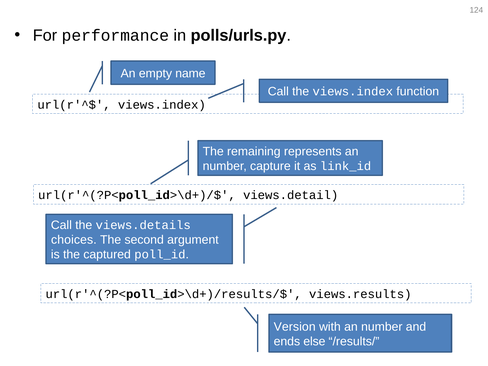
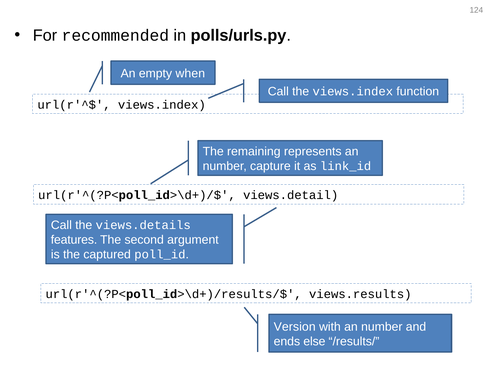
performance: performance -> recommended (115, 35)
name: name -> when (190, 74)
choices: choices -> features (74, 240)
